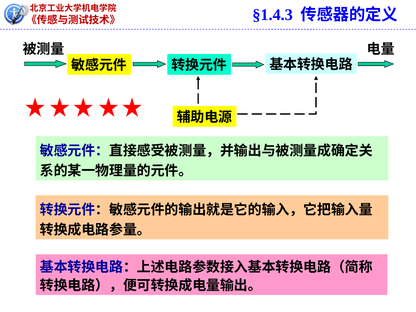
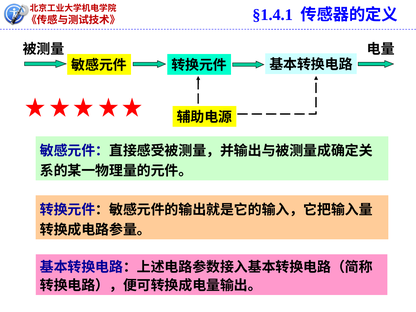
§1.4.3: §1.4.3 -> §1.4.1 (273, 15)
